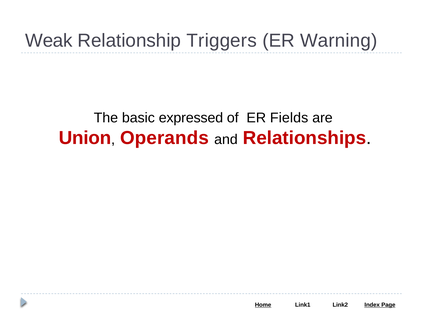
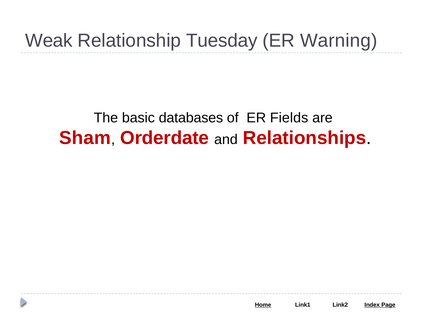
Triggers: Triggers -> Tuesday (222, 41)
expressed: expressed -> databases (191, 118)
Union: Union -> Sham (85, 138)
Operands: Operands -> Orderdate (165, 138)
